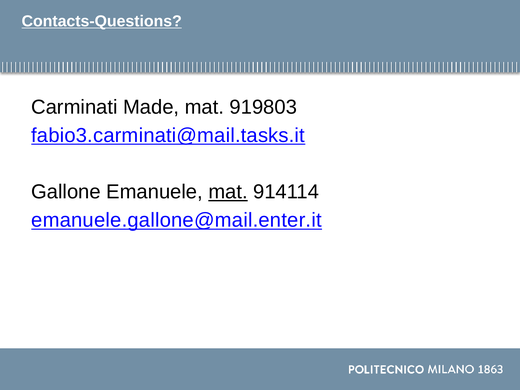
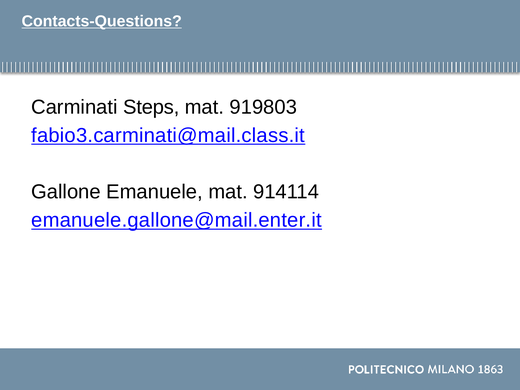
Made: Made -> Steps (151, 107)
fabio3.carminati@mail.tasks.it: fabio3.carminati@mail.tasks.it -> fabio3.carminati@mail.class.it (168, 135)
mat underline: present -> none (228, 192)
